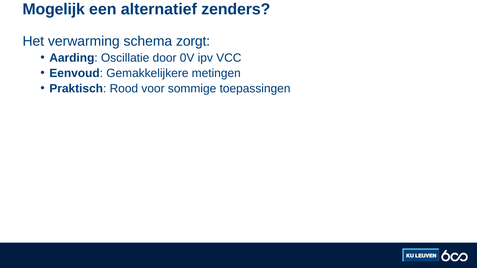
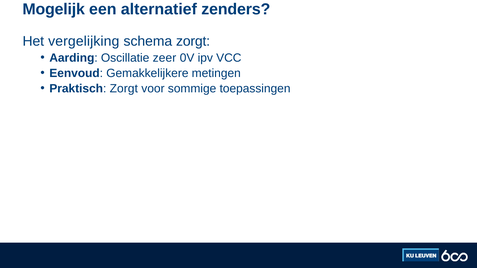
verwarming: verwarming -> vergelijking (84, 41)
door: door -> zeer (165, 58)
Praktisch Rood: Rood -> Zorgt (124, 89)
